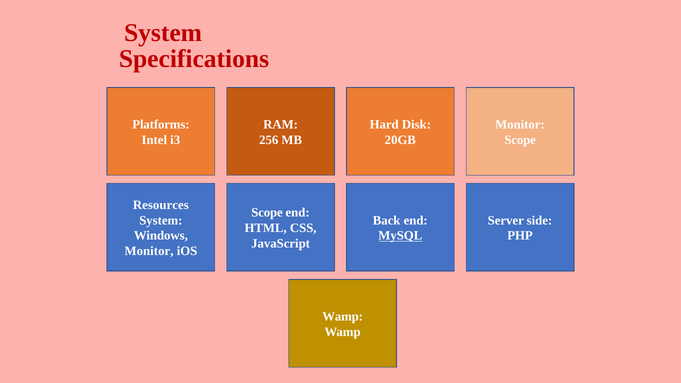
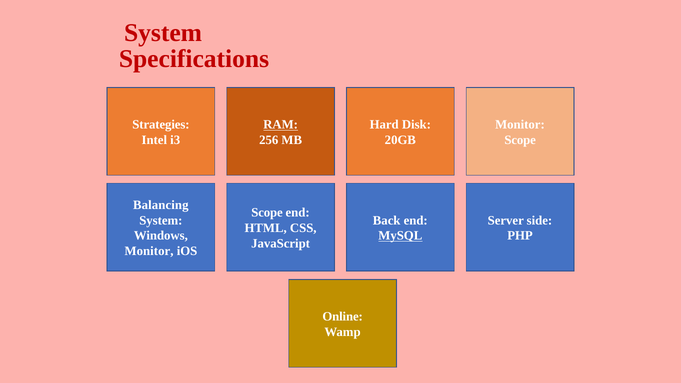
Platforms: Platforms -> Strategies (161, 125)
RAM underline: none -> present (281, 125)
Resources: Resources -> Balancing (161, 205)
Wamp: Wamp -> Online (343, 317)
